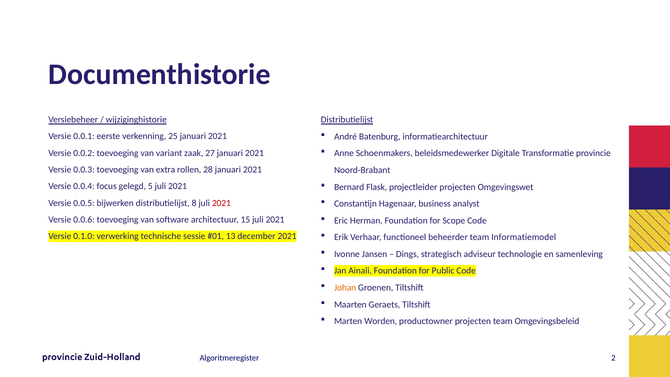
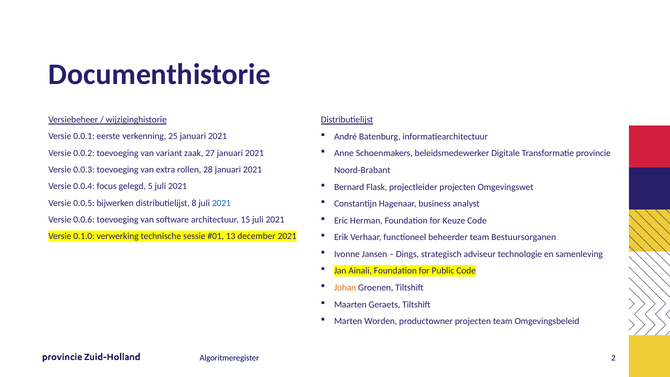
2021 colour: red -> blue (221, 203)
Scope: Scope -> Keuze (454, 220)
Informatiemodel: Informatiemodel -> Bestuursorganen (524, 237)
